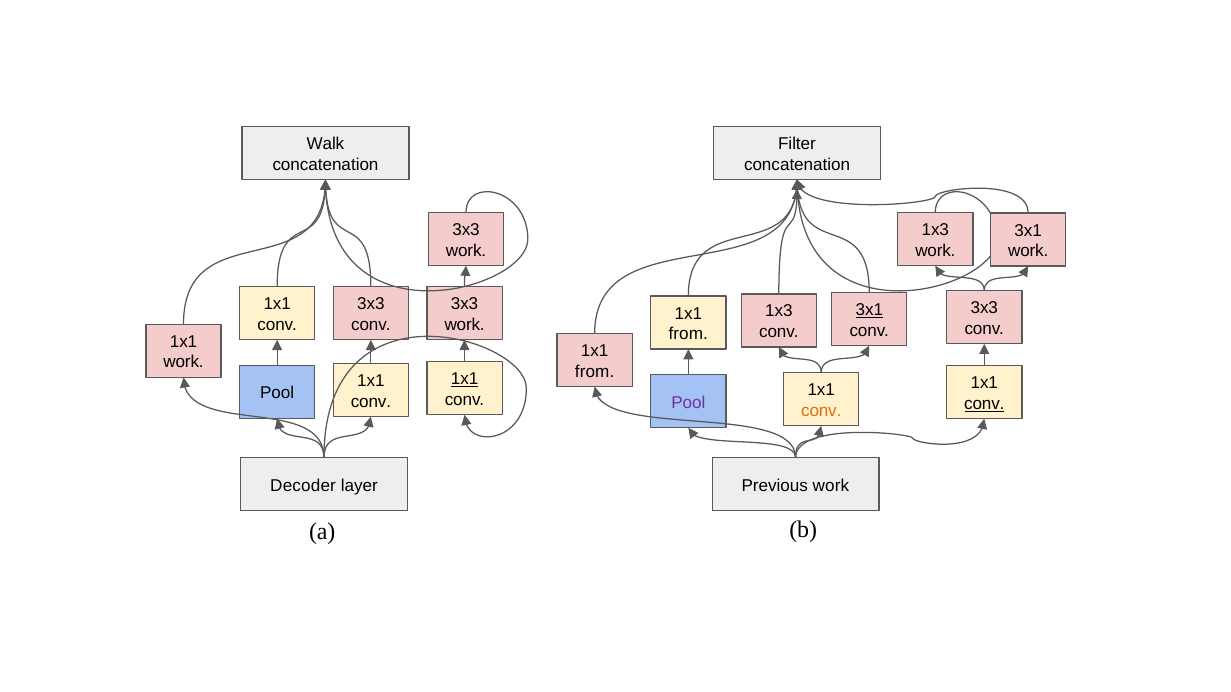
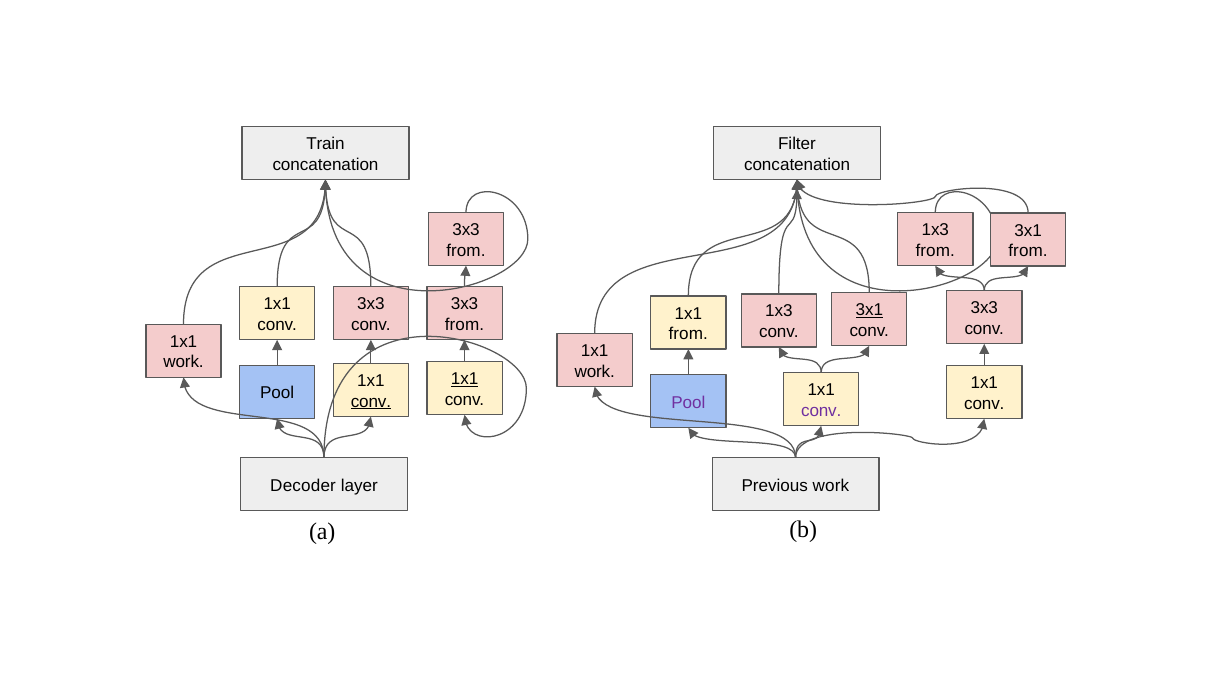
Walk: Walk -> Train (325, 144)
work: work -> from (466, 251)
work: work -> from (935, 251)
work: work -> from (1028, 251)
work: work -> from (464, 325)
from: from -> work (595, 372)
conv underline: none -> present (371, 402)
conv underline: present -> none (984, 404)
conv colour: orange -> purple (821, 411)
